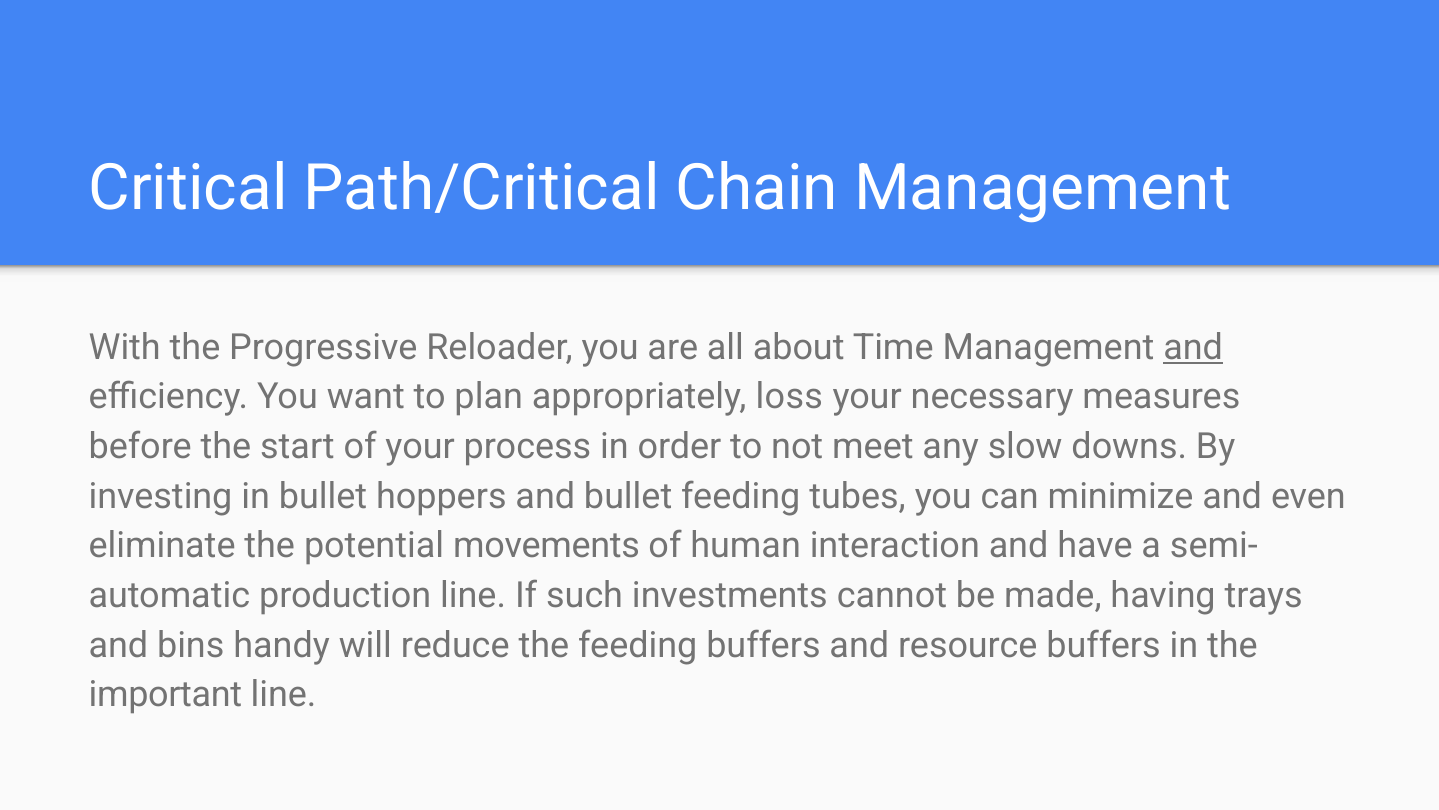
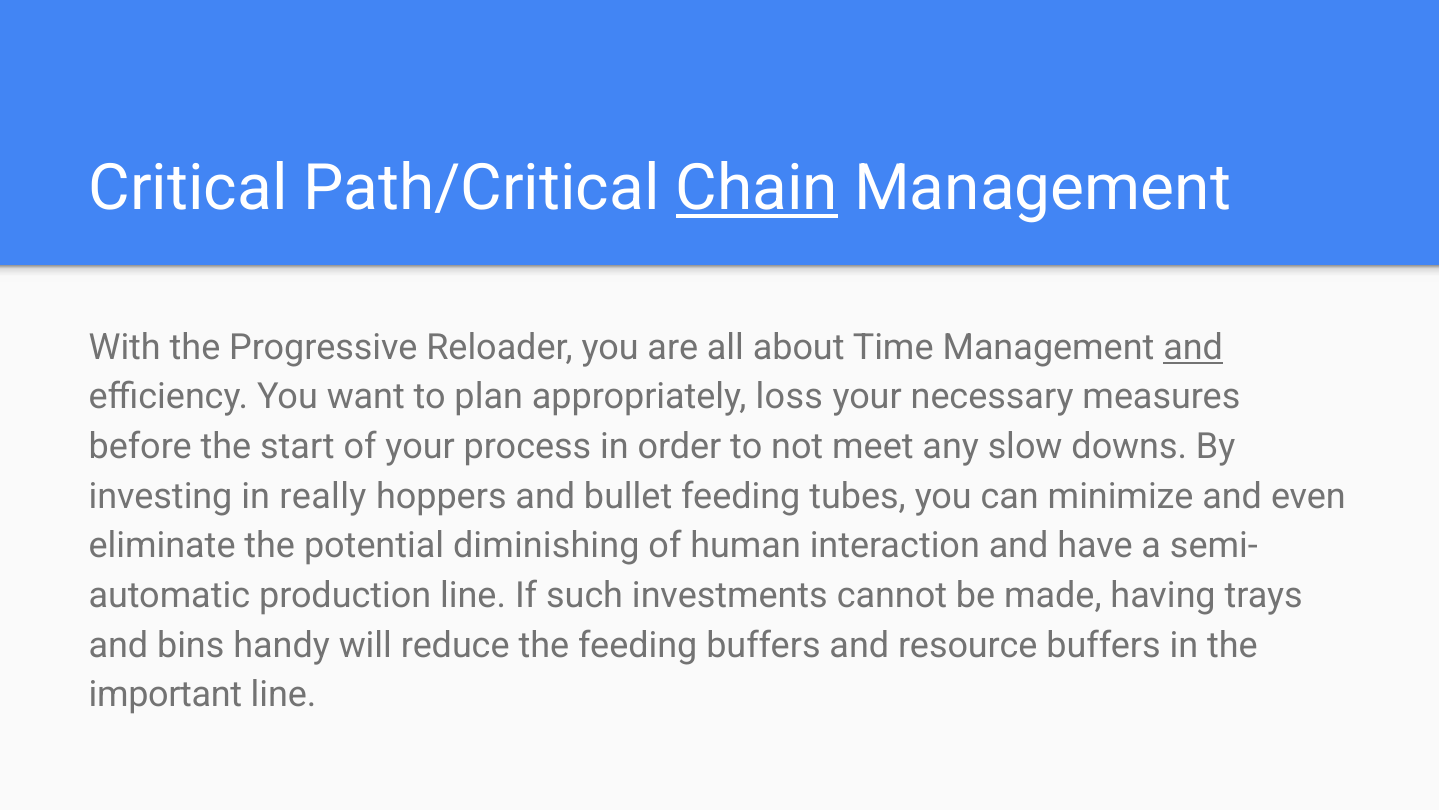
Chain underline: none -> present (757, 189)
in bullet: bullet -> really (323, 496)
movements: movements -> diminishing (546, 545)
